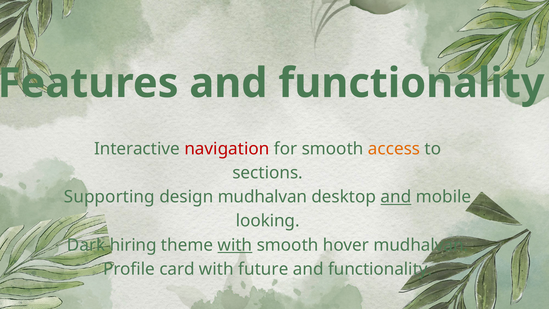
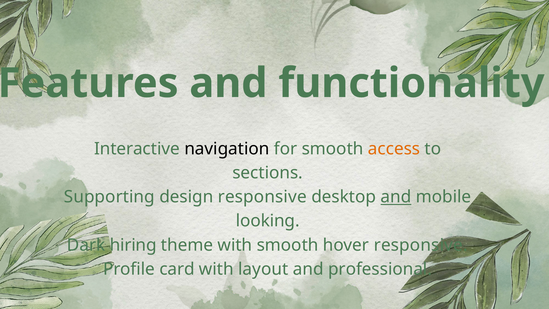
navigation colour: red -> black (227, 149)
design mudhalvan: mudhalvan -> responsive (262, 197)
with underline: present -> none (235, 245)
hover mudhalvan: mudhalvan -> responsive (421, 245)
future: future -> layout (263, 269)
functionality: functionality -> professional (380, 269)
